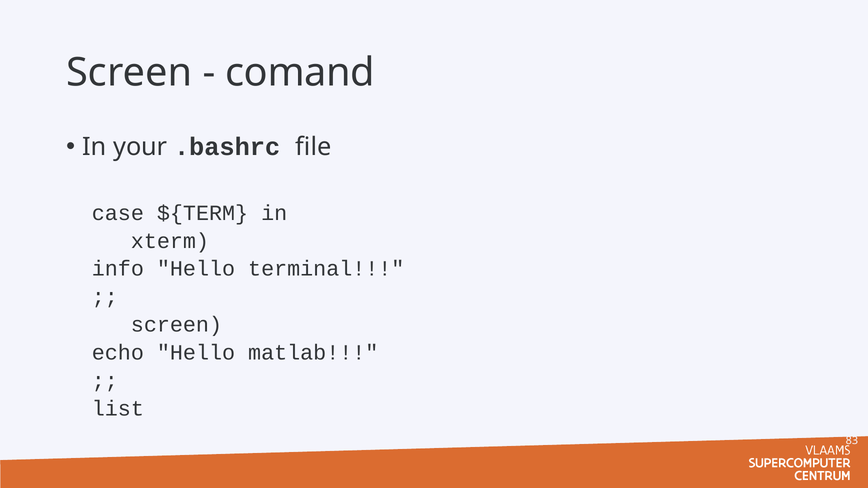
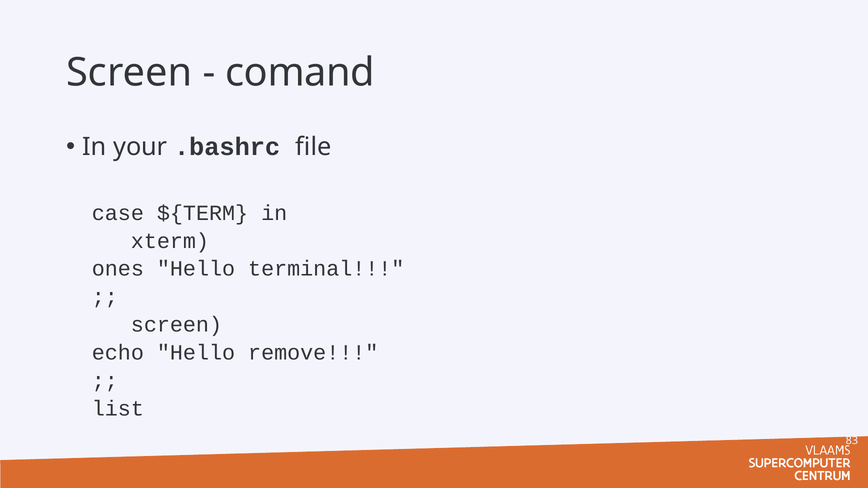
info: info -> ones (118, 269)
matlab: matlab -> remove (313, 353)
